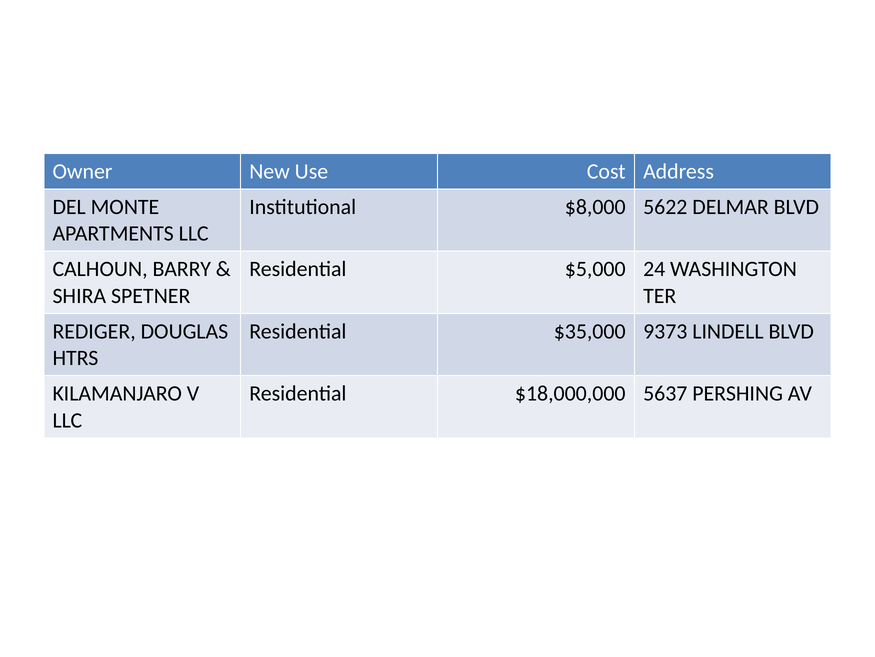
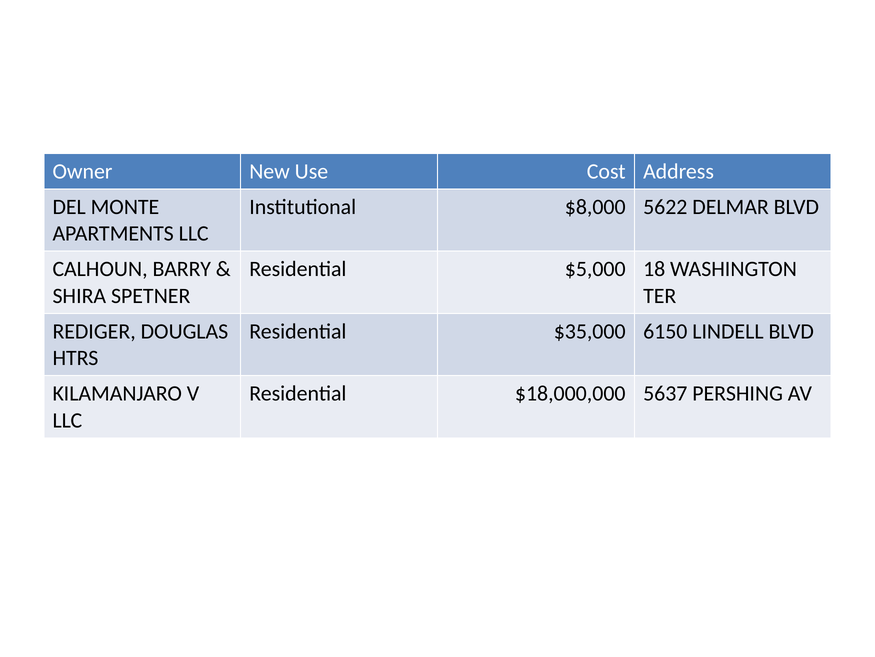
24: 24 -> 18 (654, 269)
9373: 9373 -> 6150 (665, 331)
